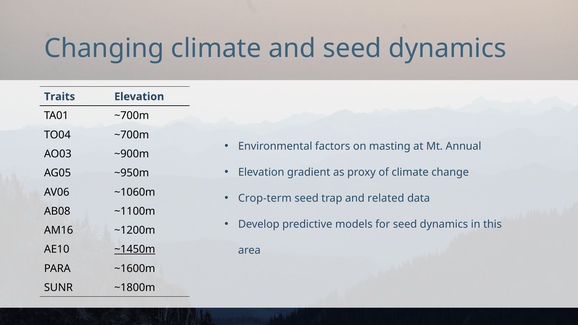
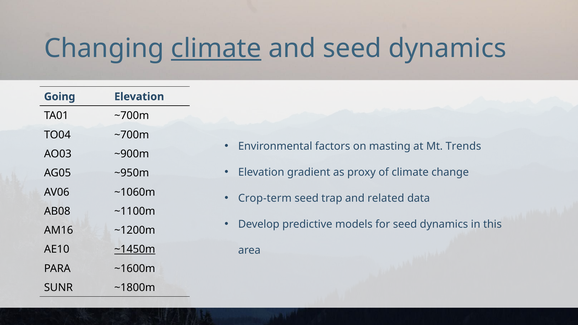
climate underline: none -> present (216, 49)
Traits: Traits -> Going (60, 97)
Annual: Annual -> Trends (463, 146)
